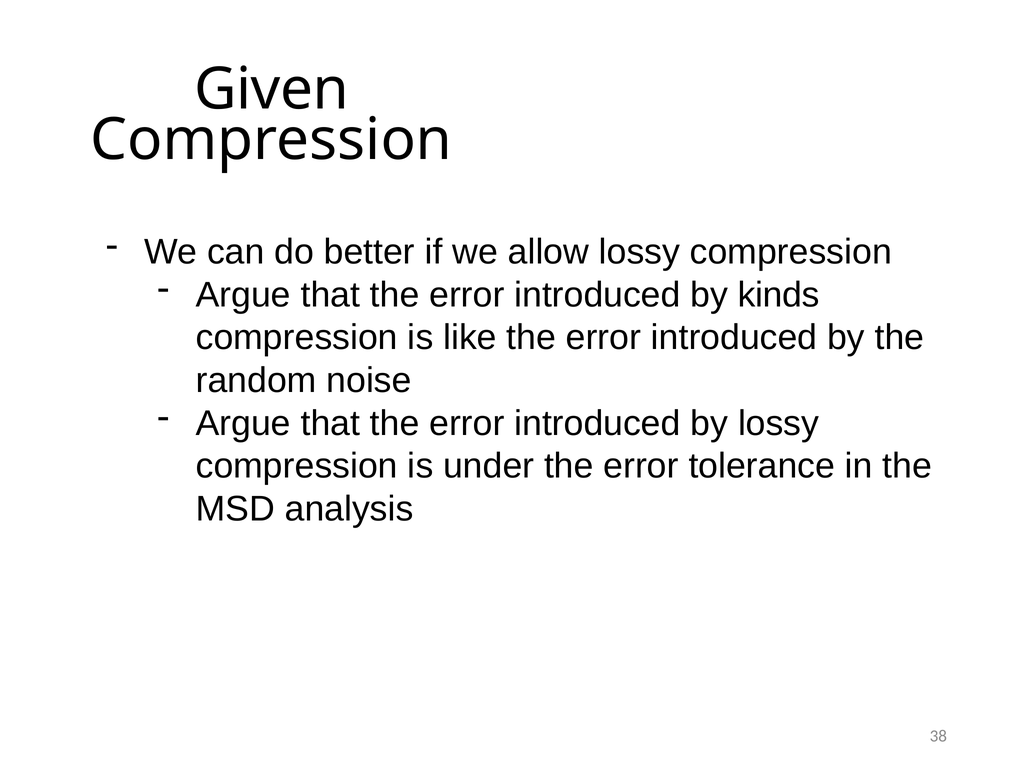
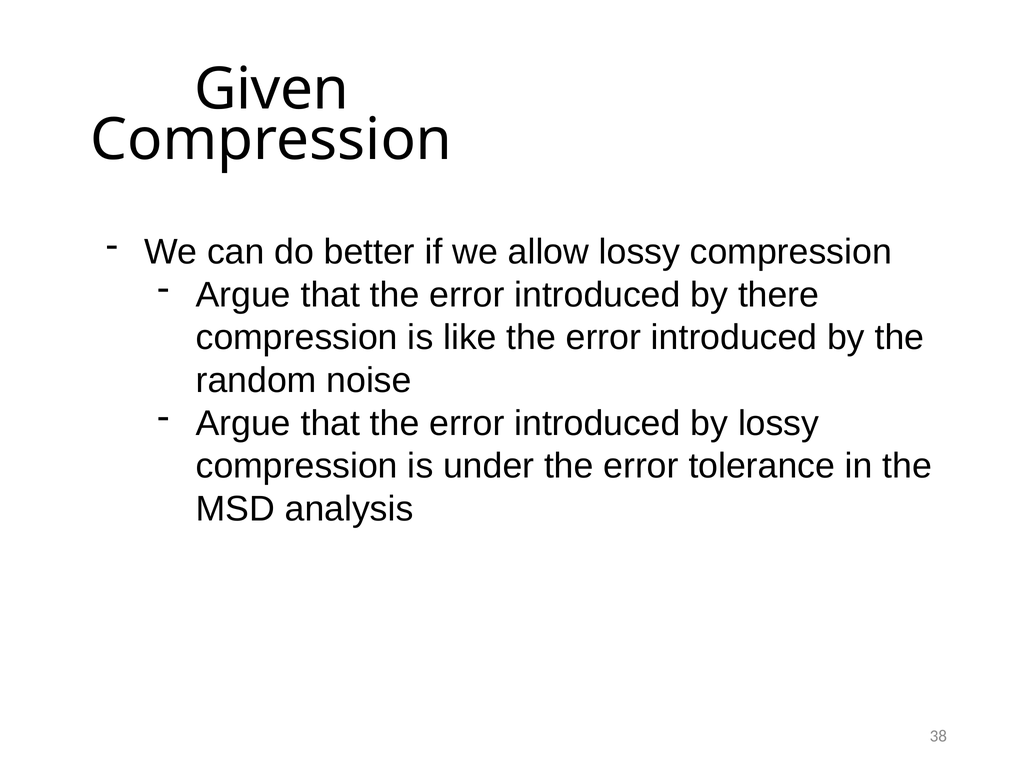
kinds: kinds -> there (779, 295)
